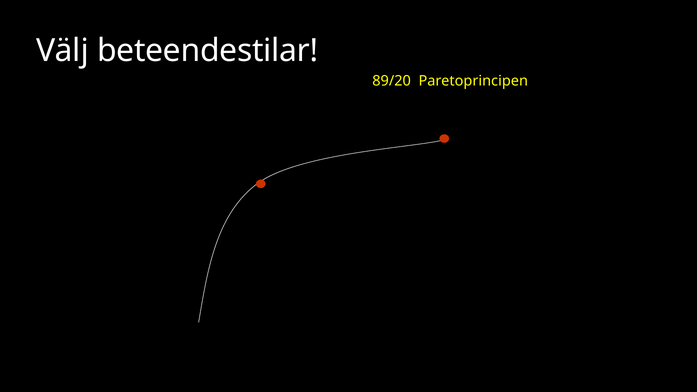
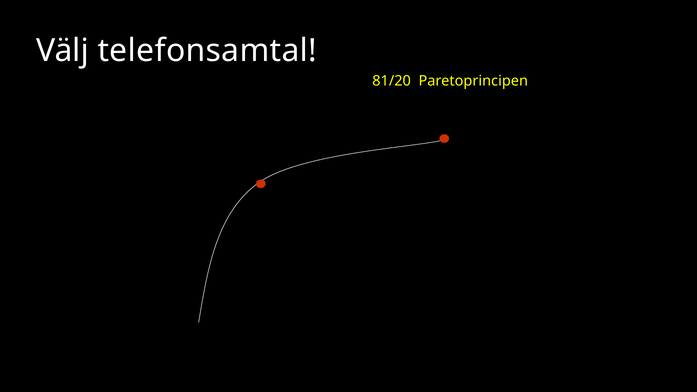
beteendestilar: beteendestilar -> telefonsamtal (207, 51)
89/20: 89/20 -> 81/20 (392, 81)
